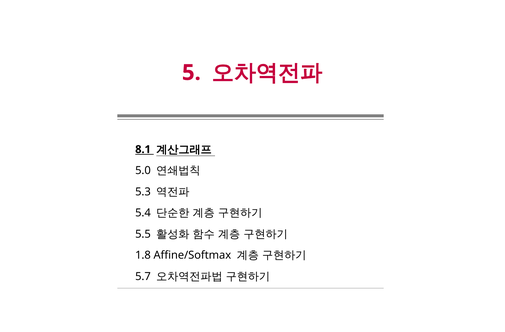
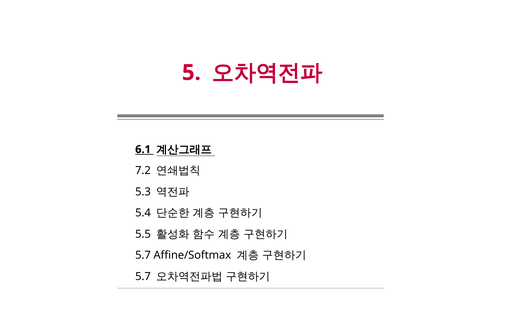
8.1: 8.1 -> 6.1 (143, 149)
5.0: 5.0 -> 7.2 (143, 170)
1.8: 1.8 -> 5.7 (143, 255)
